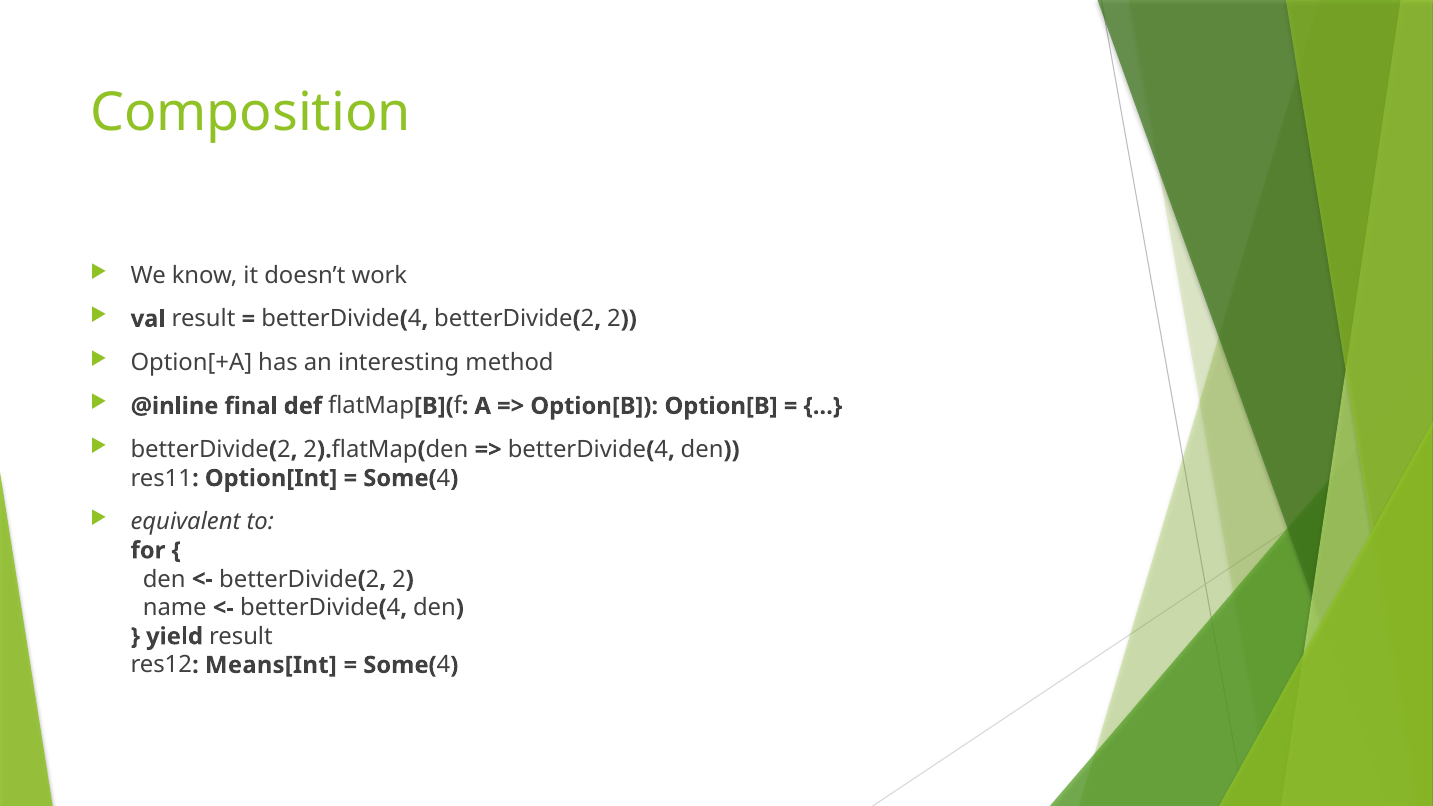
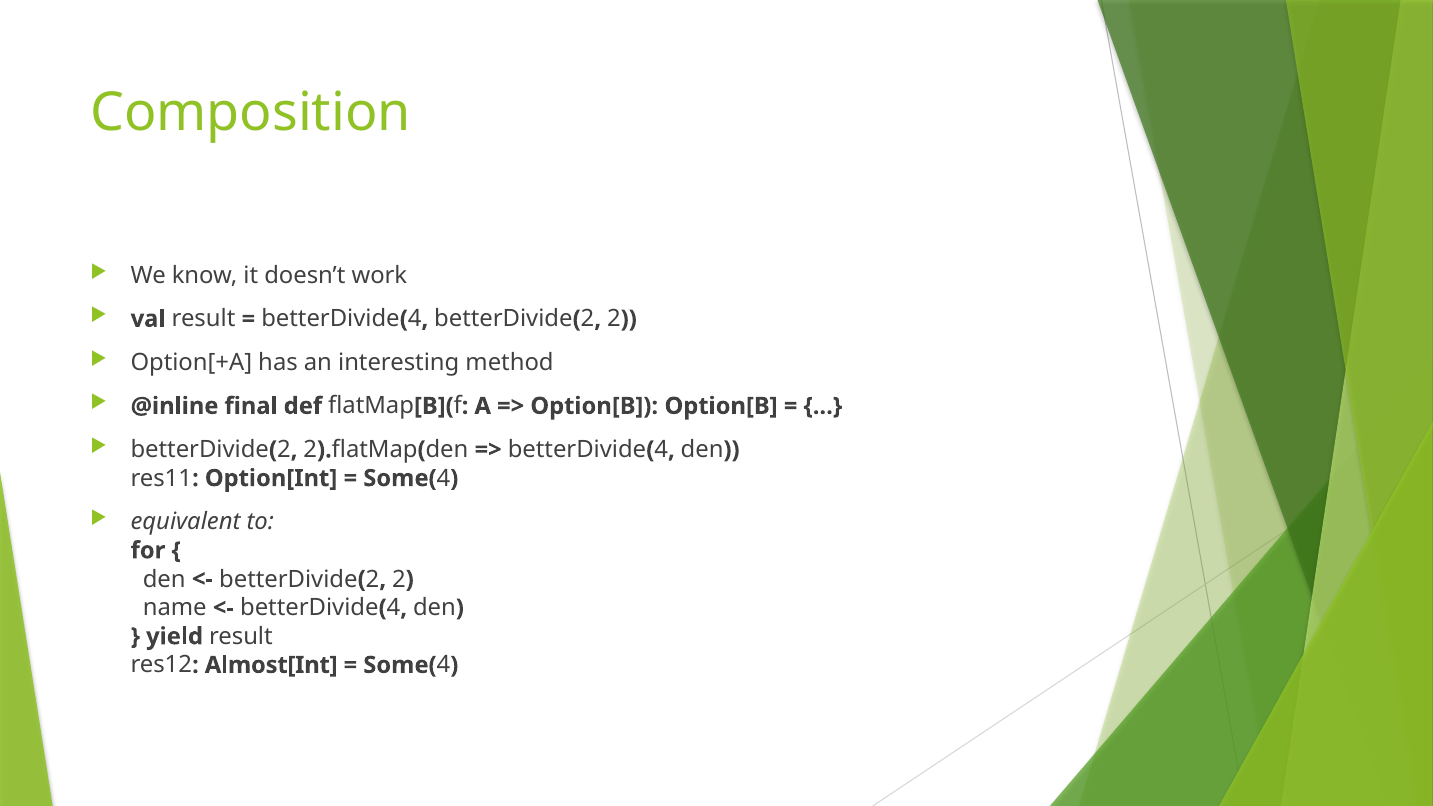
Means[Int: Means[Int -> Almost[Int (271, 665)
